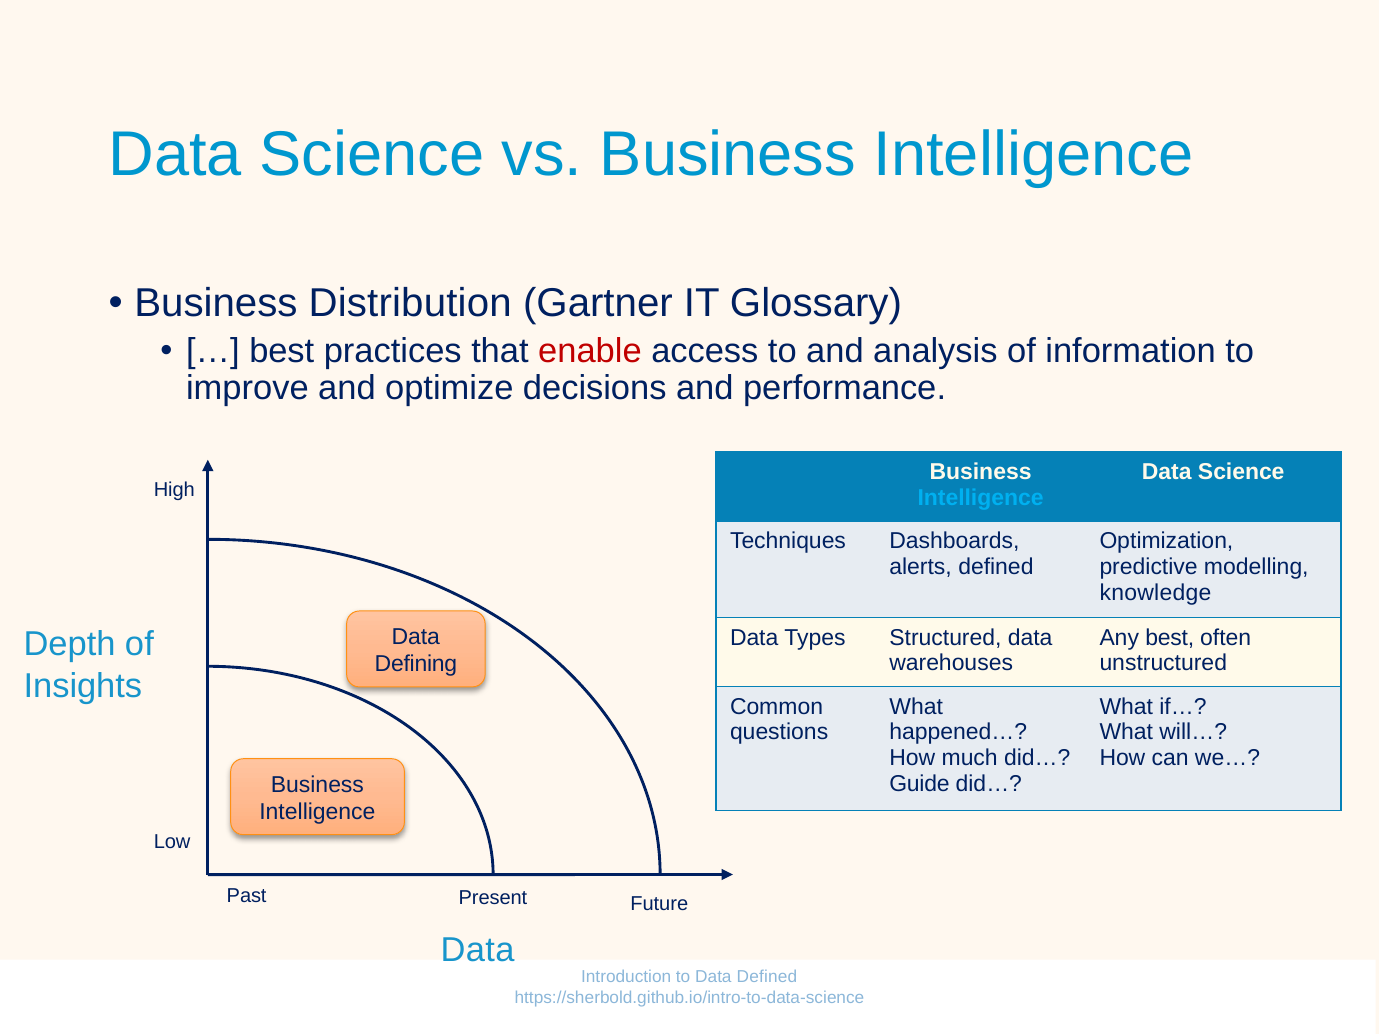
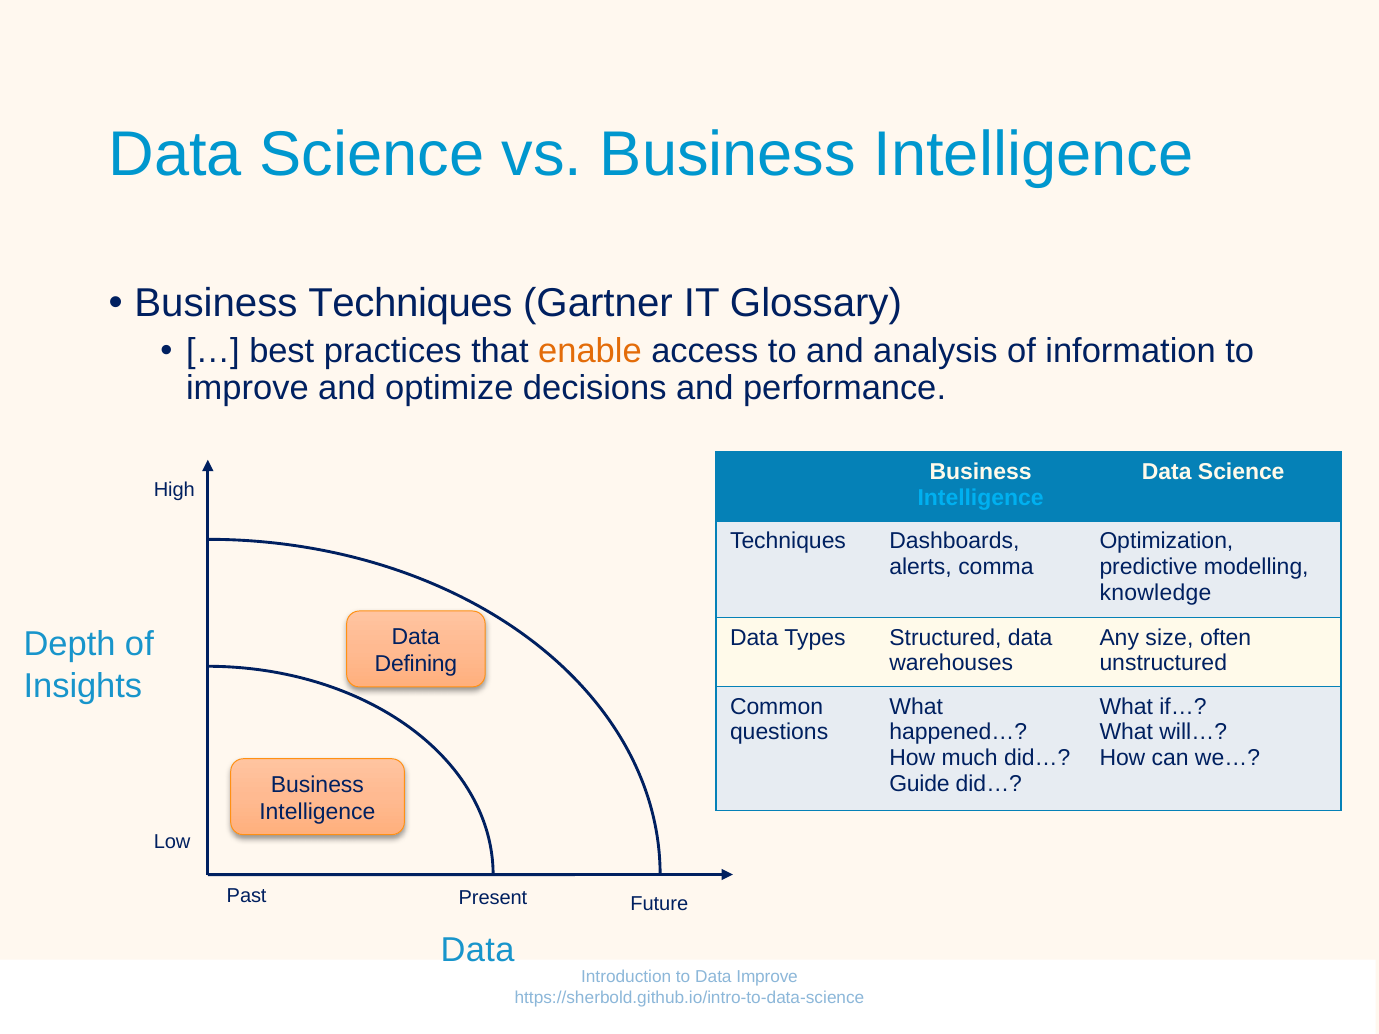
Business Distribution: Distribution -> Techniques (410, 304)
enable colour: red -> orange (590, 351)
alerts defined: defined -> comma (996, 567)
Any best: best -> size (1169, 638)
Data Defined: Defined -> Improve (767, 977)
